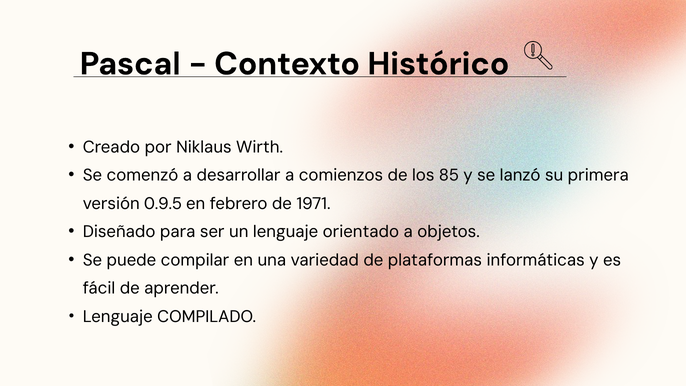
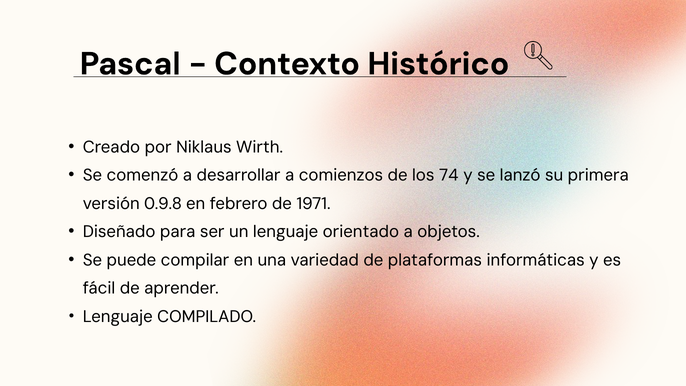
85: 85 -> 74 (449, 175)
0.9.5: 0.9.5 -> 0.9.8 (163, 203)
